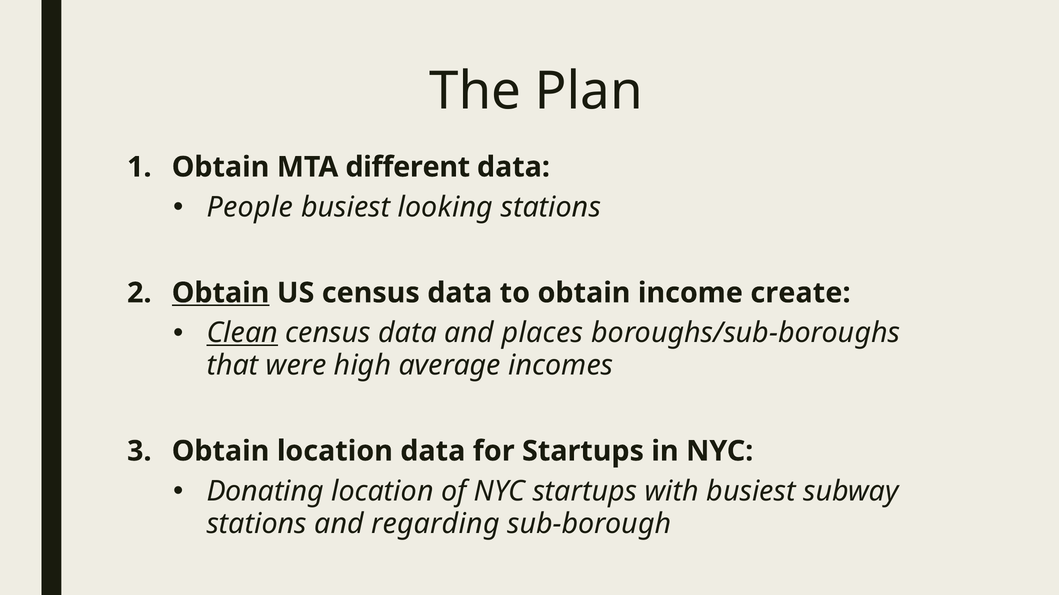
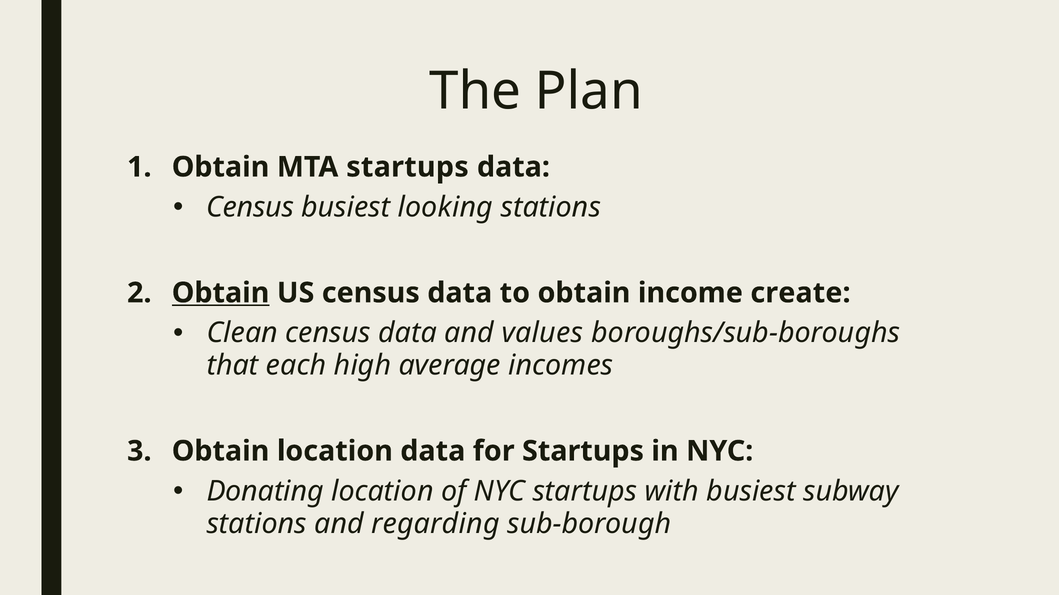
MTA different: different -> startups (407, 167)
People: People -> Census (250, 207)
Clean underline: present -> none (242, 333)
places: places -> values (542, 333)
were: were -> each (296, 366)
